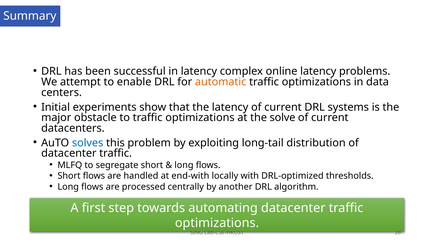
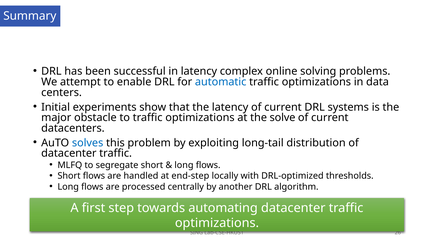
online latency: latency -> solving (318, 71)
automatic colour: orange -> blue (221, 82)
end-with: end-with -> end-step (190, 176)
